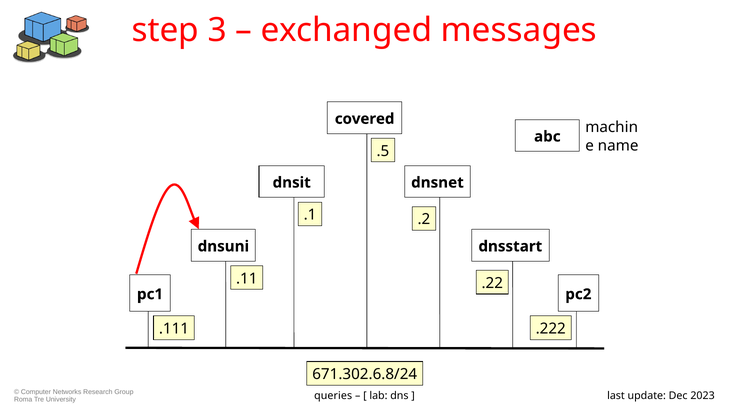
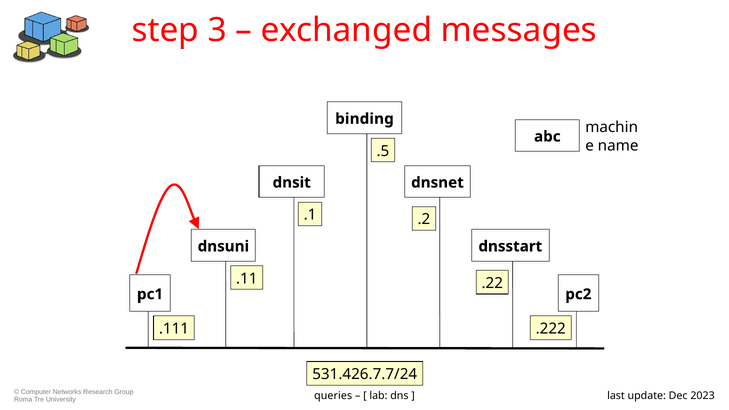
covered: covered -> binding (364, 119)
671.302.6.8/24: 671.302.6.8/24 -> 531.426.7.7/24 (365, 374)
